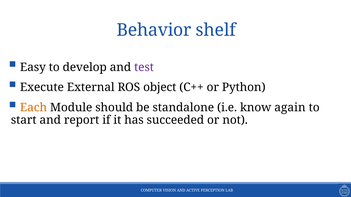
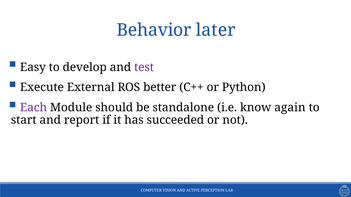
shelf: shelf -> later (216, 30)
object: object -> better (160, 88)
Each colour: orange -> purple (33, 108)
